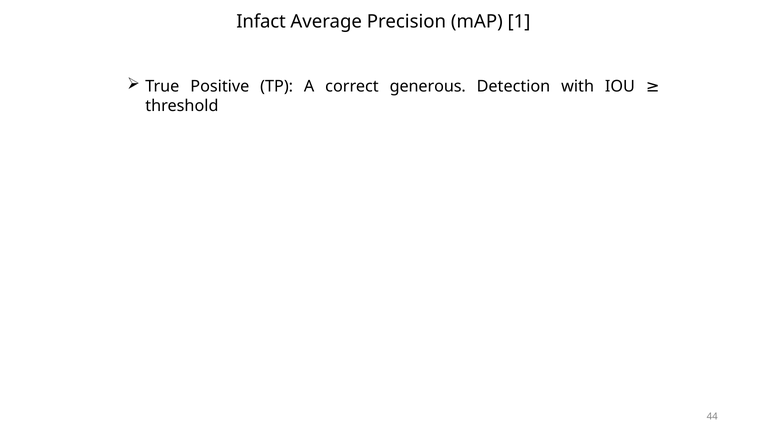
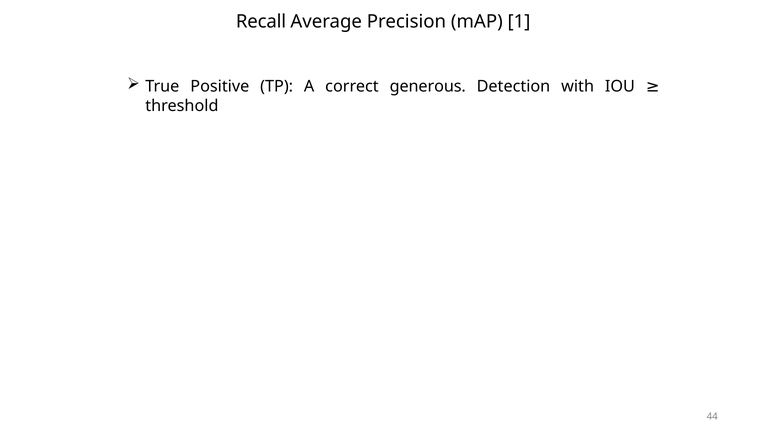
Infact: Infact -> Recall (261, 22)
